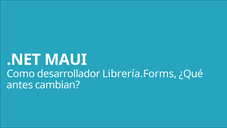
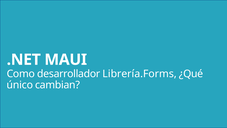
antes: antes -> único (20, 85)
